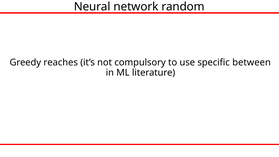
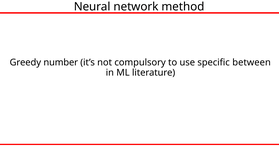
random: random -> method (183, 7)
reaches: reaches -> number (61, 62)
